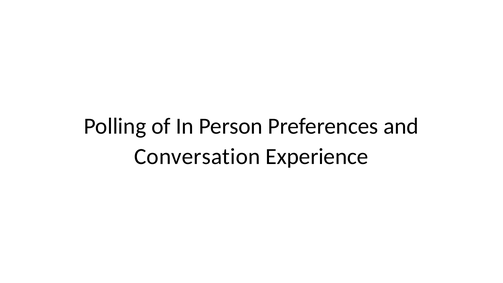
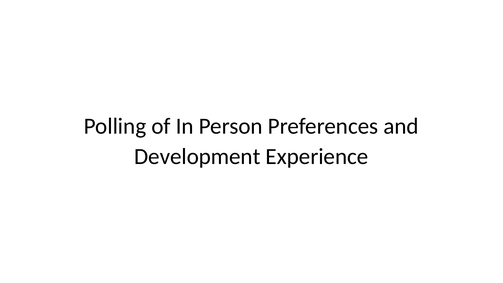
Conversation: Conversation -> Development (197, 156)
